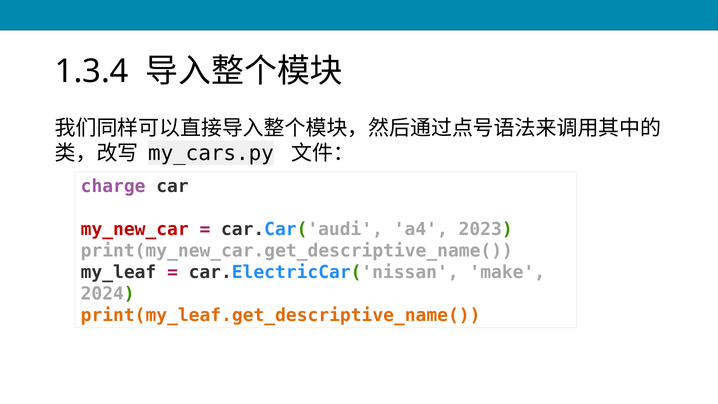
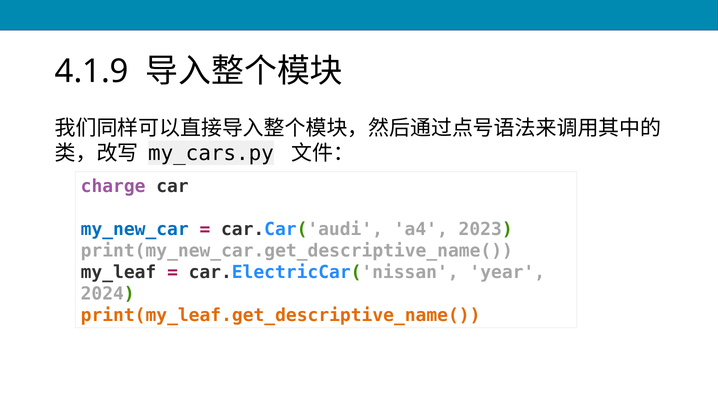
1.3.4: 1.3.4 -> 4.1.9 (92, 71)
my_new_car colour: red -> blue (135, 229)
make: make -> year (507, 272)
